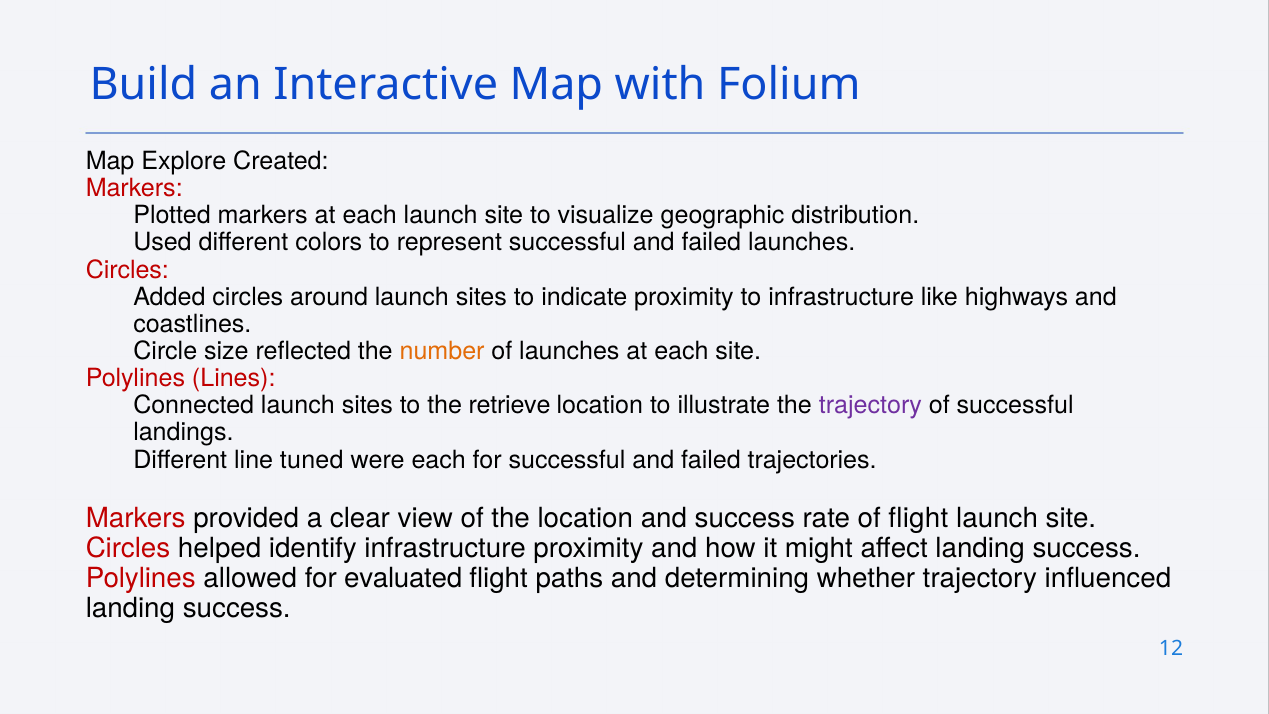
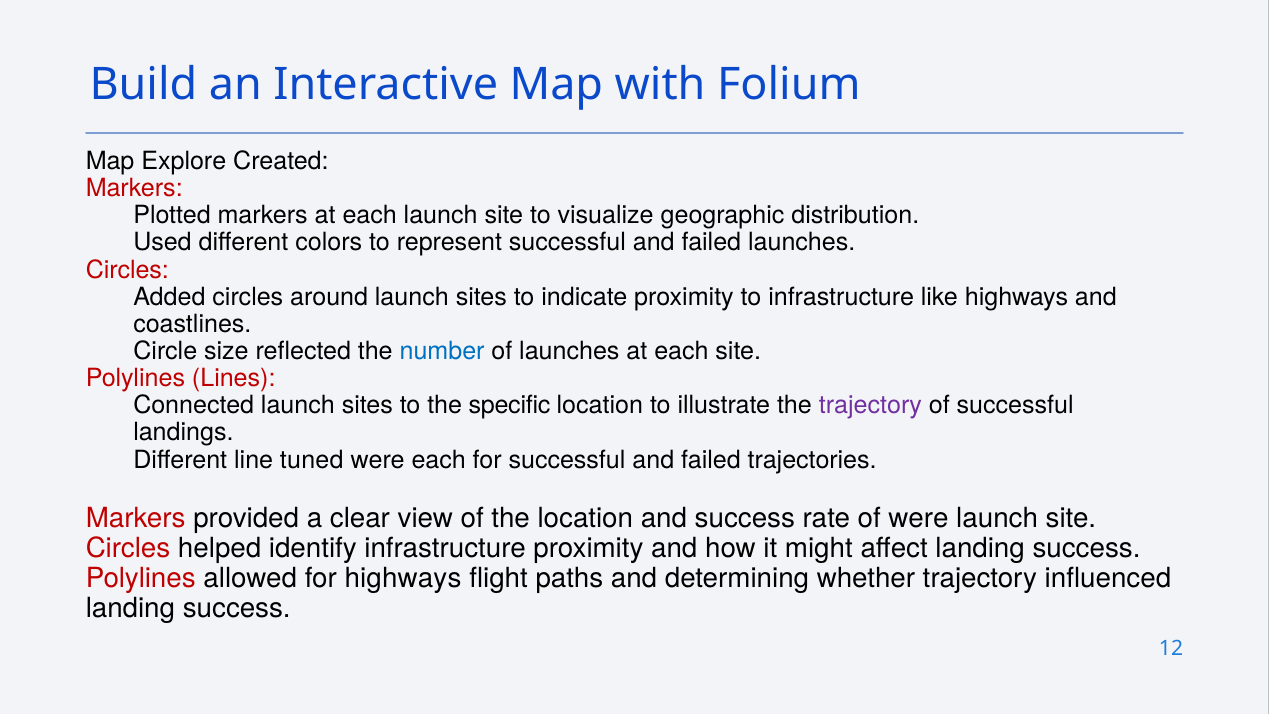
number colour: orange -> blue (442, 351)
retrieve: retrieve -> specific (510, 405)
of flight: flight -> were (918, 519)
for evaluated: evaluated -> highways (403, 579)
